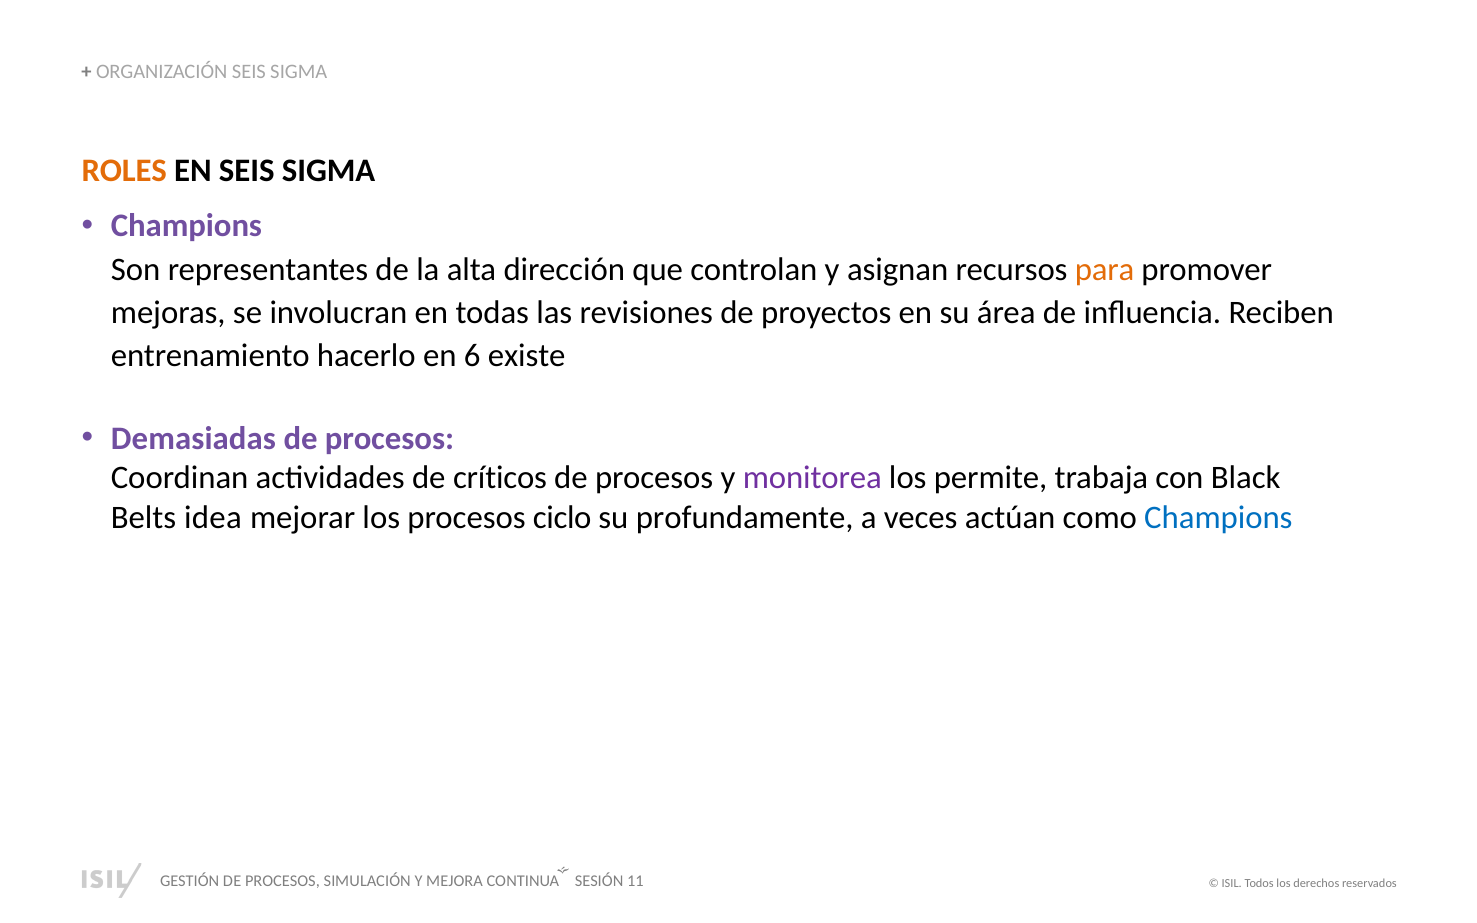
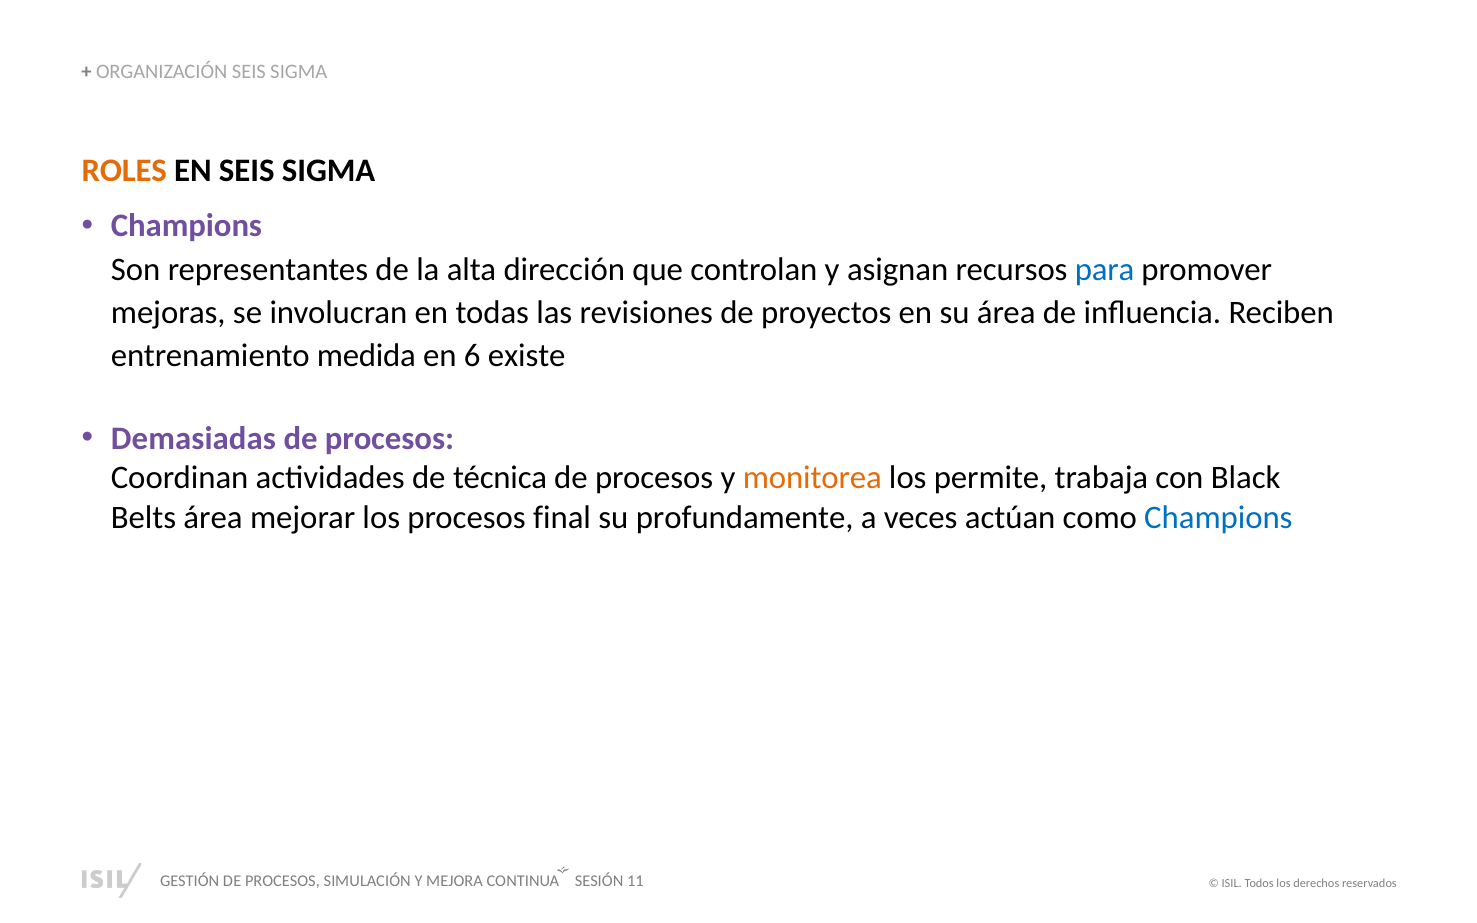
para colour: orange -> blue (1105, 269)
hacerlo: hacerlo -> medida (366, 356)
críticos: críticos -> técnica (500, 478)
monitorea colour: purple -> orange (812, 478)
Belts idea: idea -> área (213, 517)
ciclo: ciclo -> final (562, 517)
